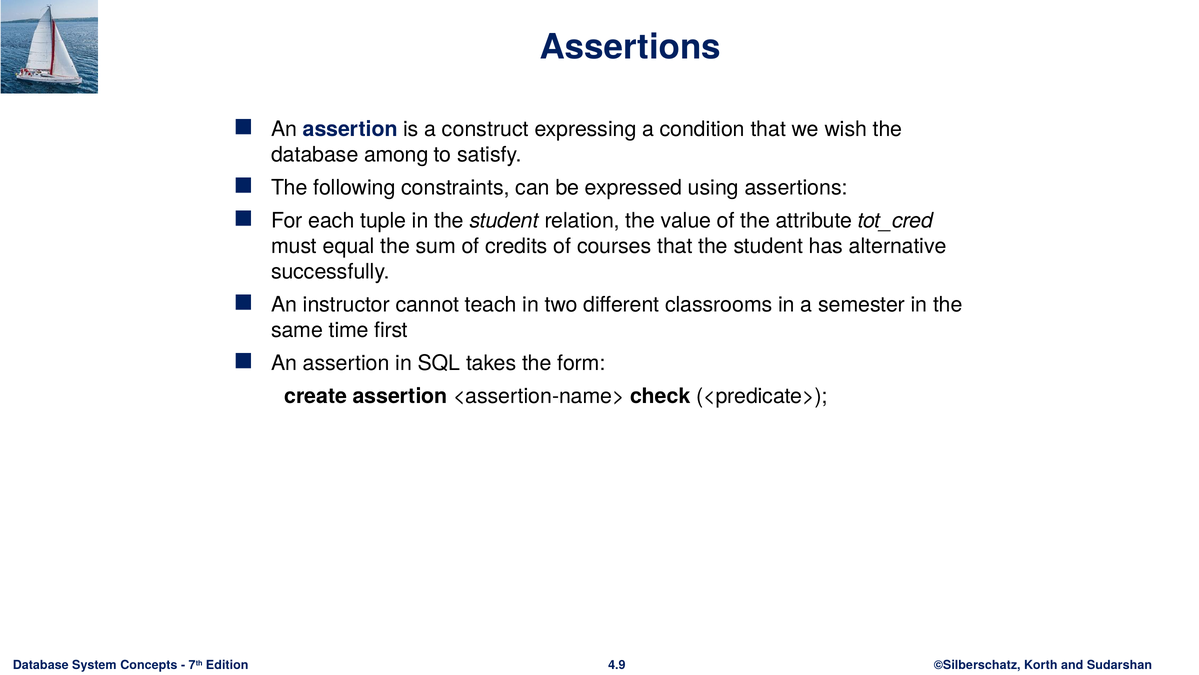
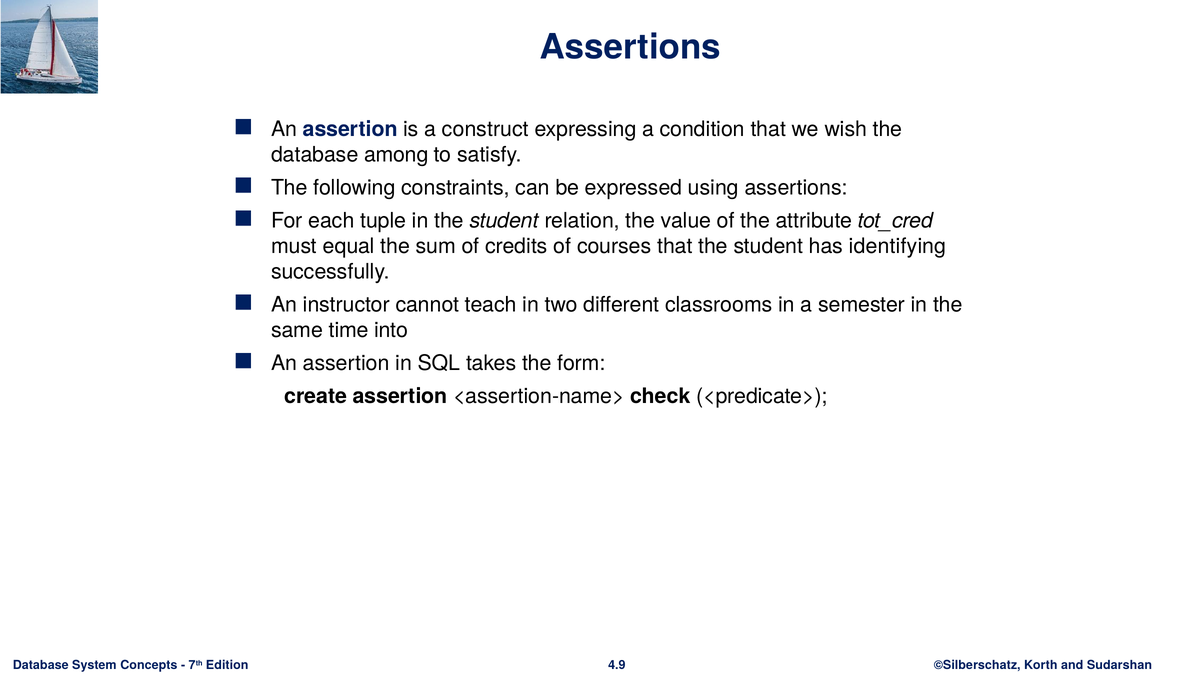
alternative: alternative -> identifying (898, 246)
first: first -> into (391, 330)
